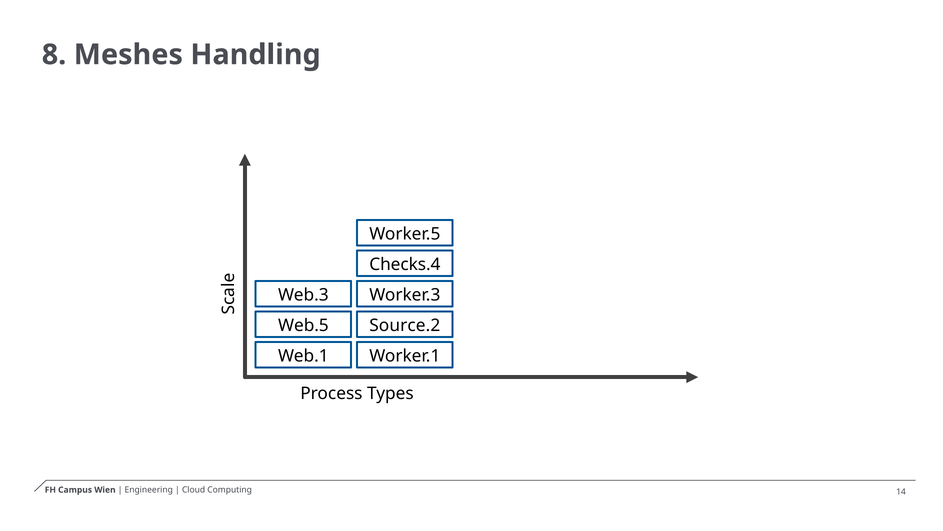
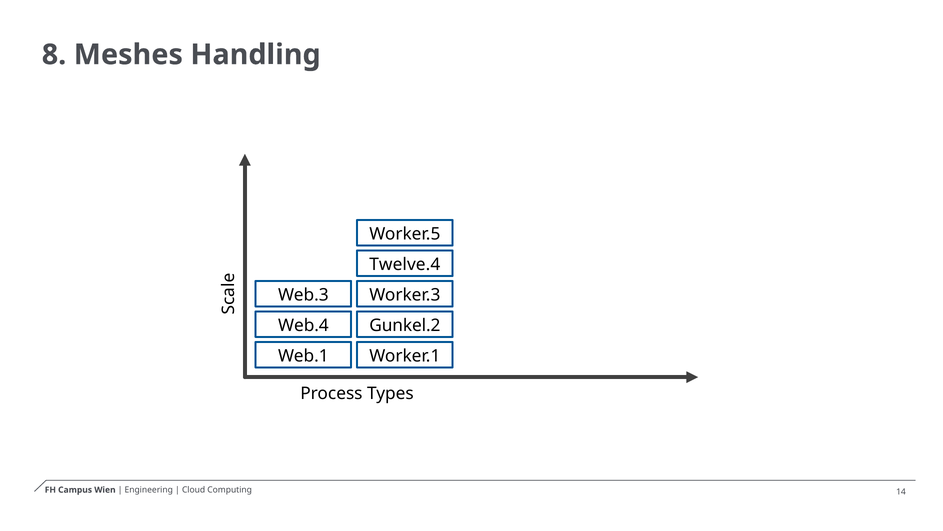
Checks.4: Checks.4 -> Twelve.4 (405, 264)
Web.5: Web.5 -> Web.4 (303, 325)
Source.2: Source.2 -> Gunkel.2 (405, 325)
